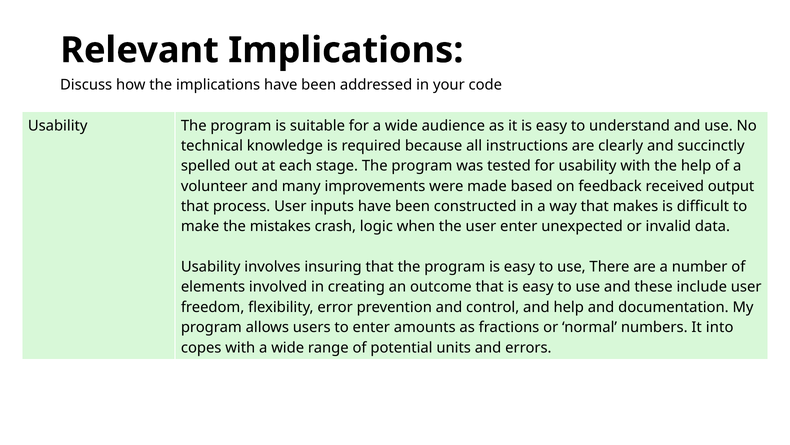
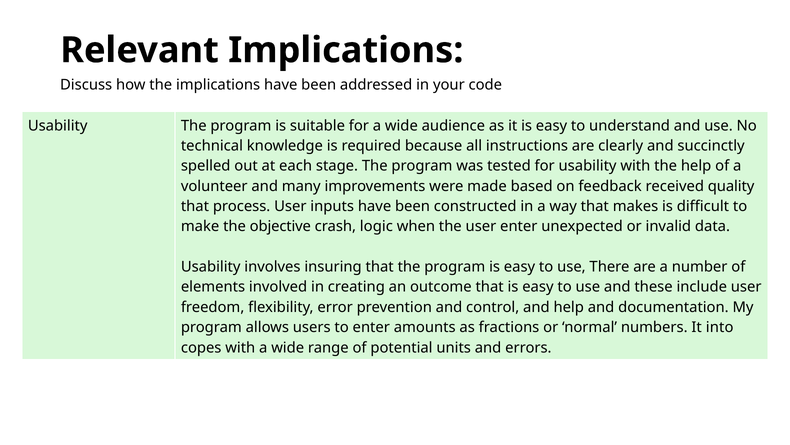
output: output -> quality (731, 186)
mistakes: mistakes -> objective (280, 226)
